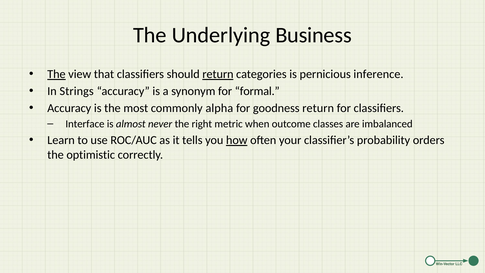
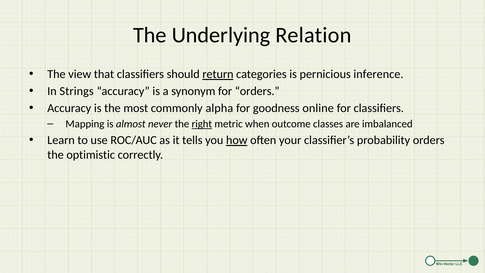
Business: Business -> Relation (313, 35)
The underline: present -> none (56, 74)
for formal: formal -> orders (257, 91)
goodness return: return -> online (318, 108)
Interface: Interface -> Mapping (85, 124)
right underline: none -> present (202, 124)
